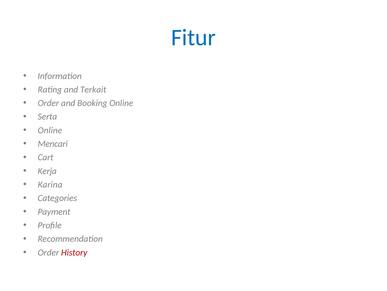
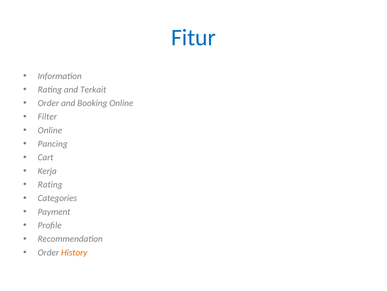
Serta: Serta -> Filter (47, 116)
Mencari: Mencari -> Pancing (53, 144)
Karina: Karina -> Rating (50, 184)
History colour: red -> orange (74, 252)
